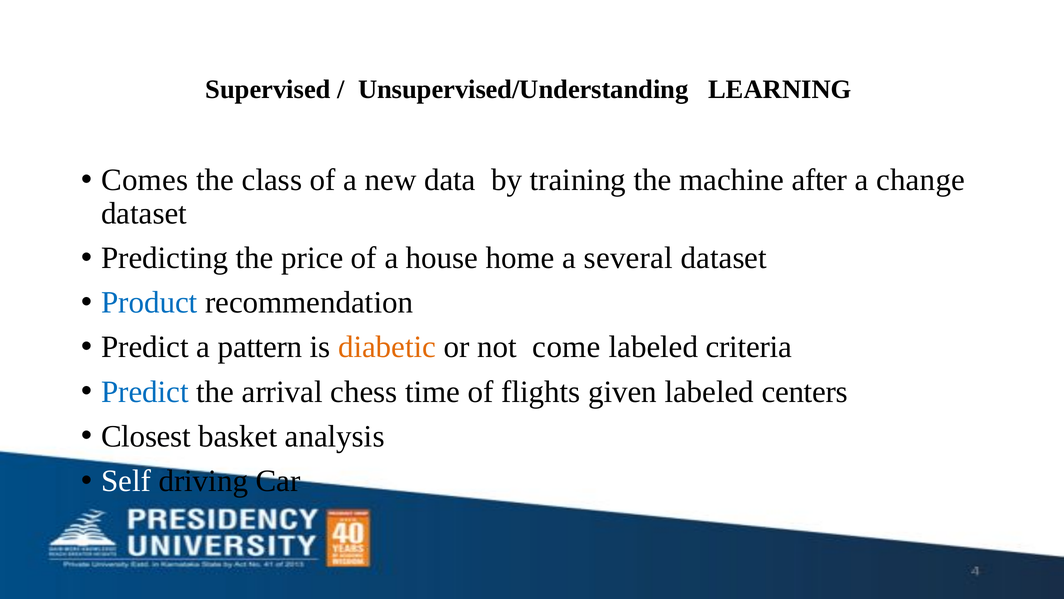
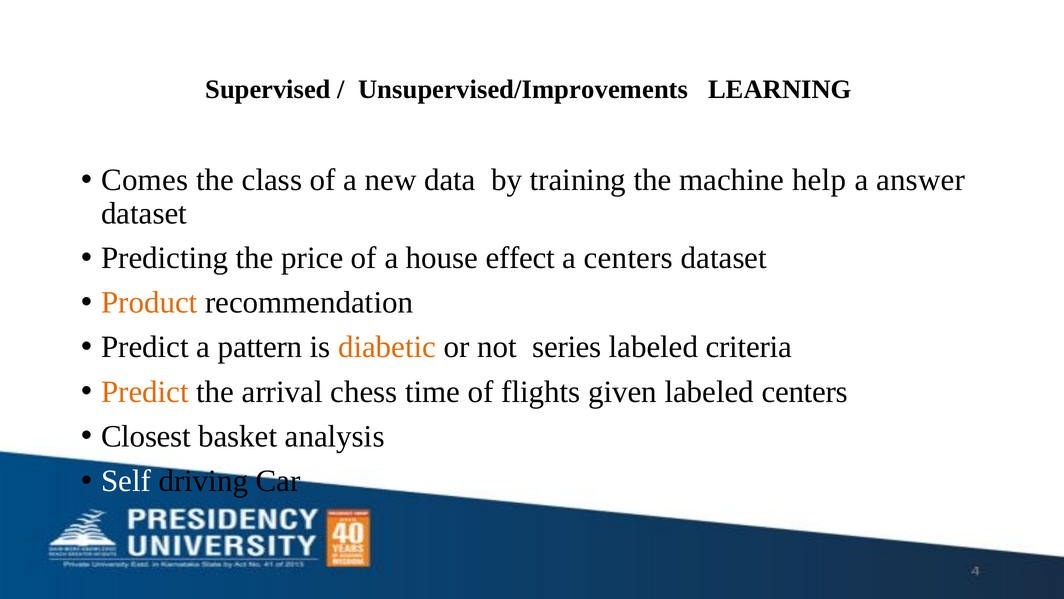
Unsupervised/Understanding: Unsupervised/Understanding -> Unsupervised/Improvements (523, 90)
after: after -> help (819, 180)
change: change -> answer (921, 180)
home: home -> effect (520, 258)
a several: several -> centers (628, 258)
Product colour: blue -> orange (149, 302)
come: come -> series (567, 347)
Predict colour: blue -> orange (145, 391)
